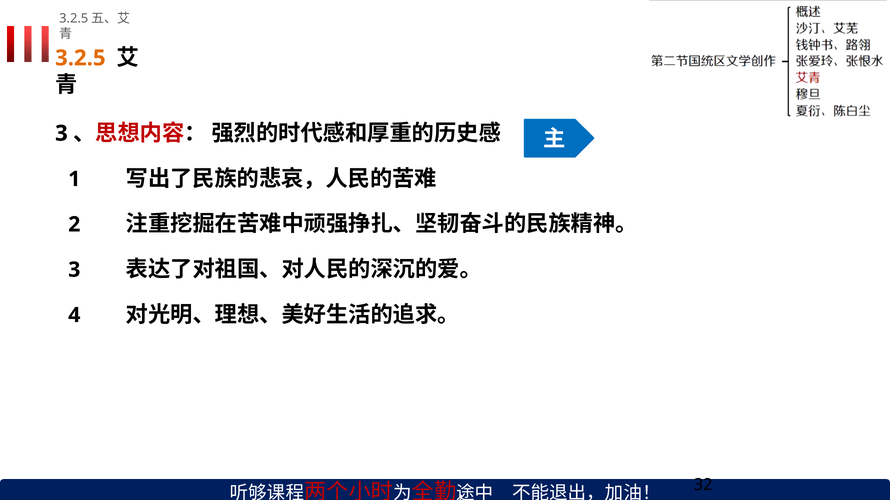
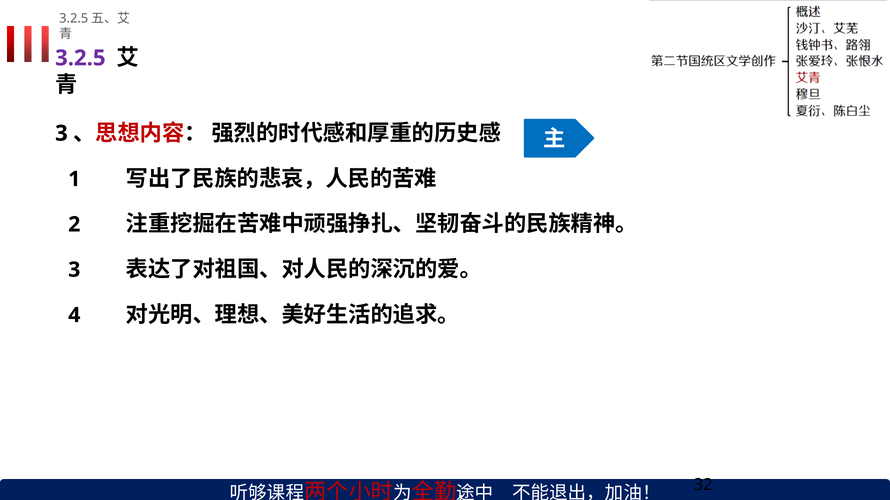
3.2.5 colour: orange -> purple (80, 58)
